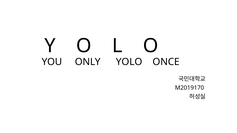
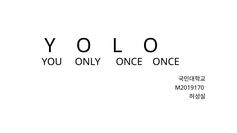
ONLY YOLO: YOLO -> ONCE (129, 62)
